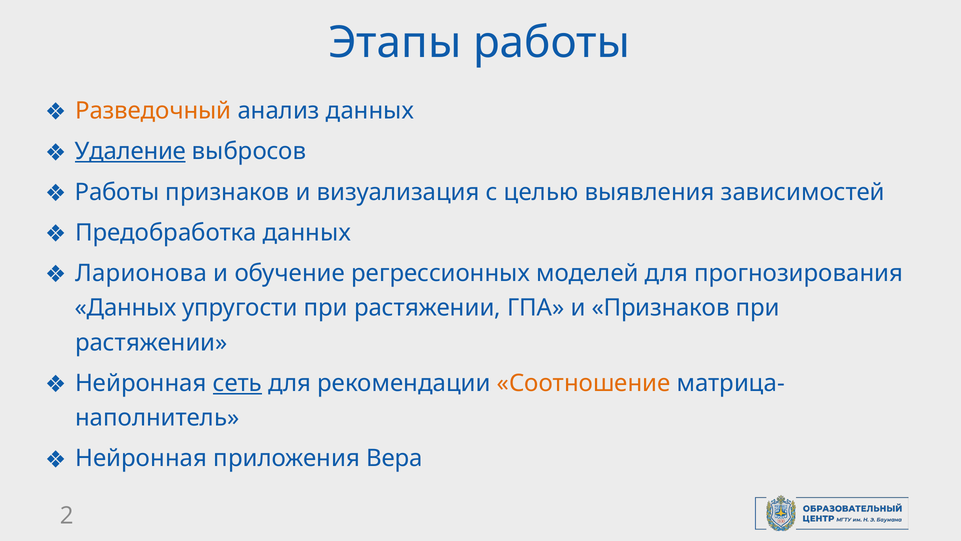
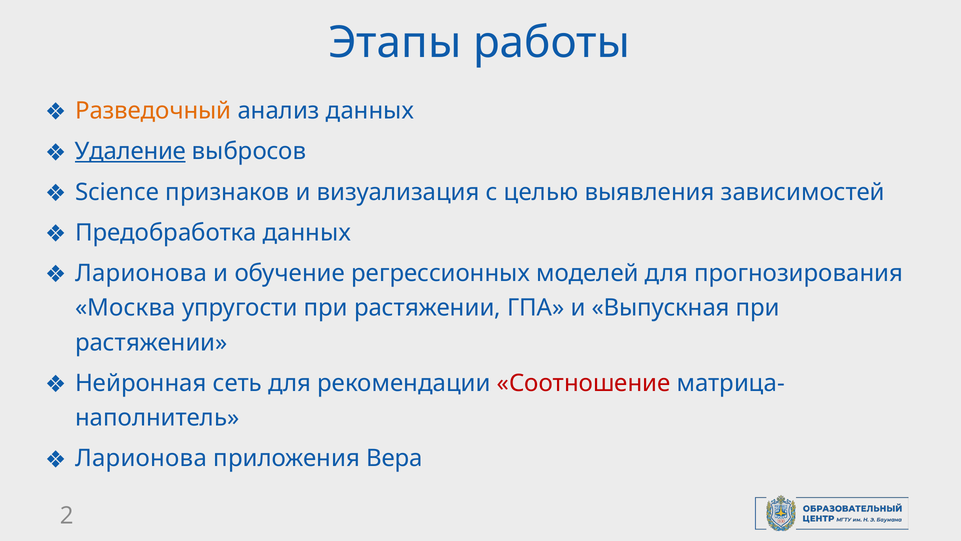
Работы: Работы -> Science (117, 192)
Данных: Данных -> Москва (125, 308)
и Признаков: Признаков -> Выпускная (661, 308)
сеть underline: present -> none (237, 383)
Соотношение colour: orange -> red (584, 383)
Нейронная: Нейронная -> Ларионова (141, 458)
